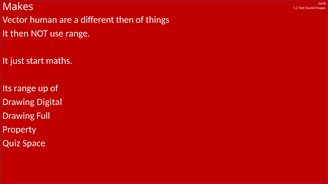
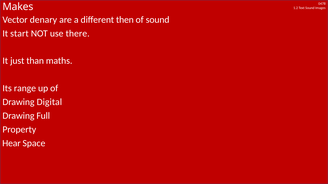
human: human -> denary (43, 20)
of things: things -> sound (158, 20)
It then: then -> start (19, 33)
use range: range -> there (78, 33)
start: start -> than (35, 61)
Quiz: Quiz -> Hear (11, 144)
